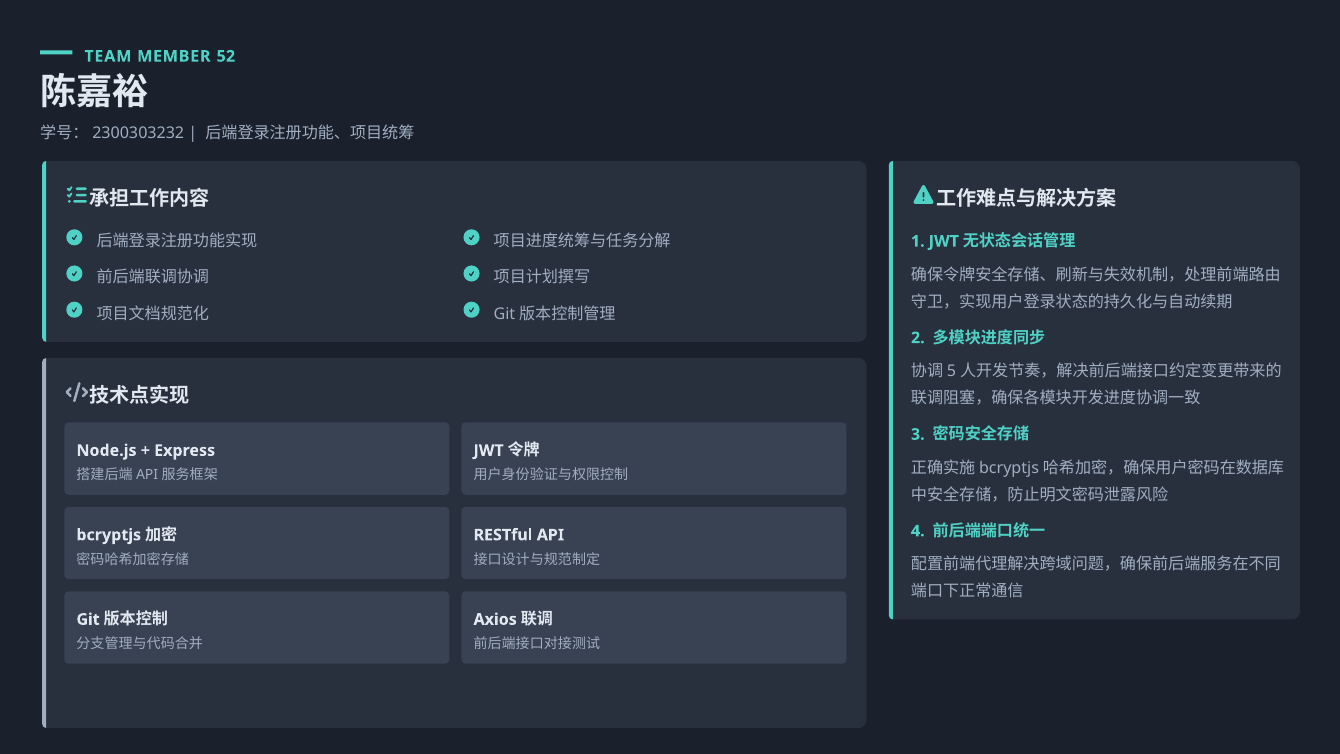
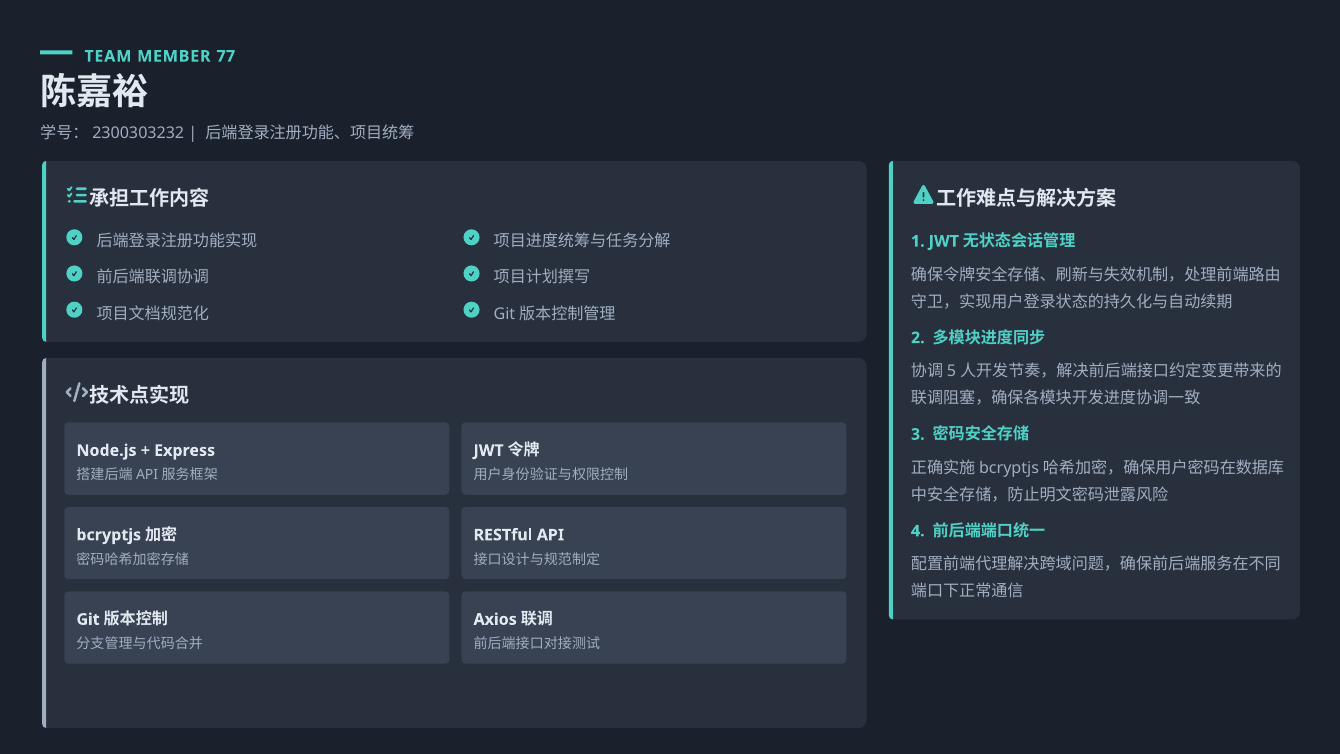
52: 52 -> 77 (226, 56)
